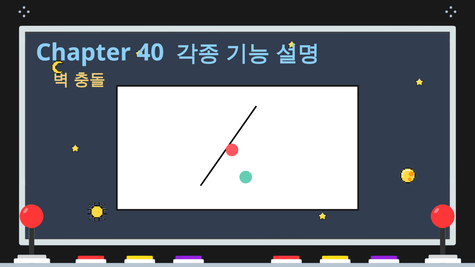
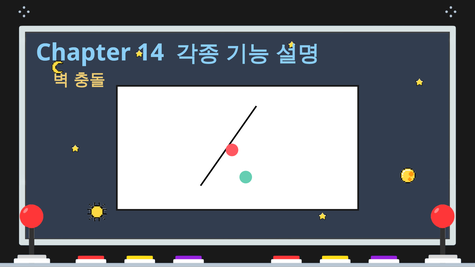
40: 40 -> 14 (150, 53)
